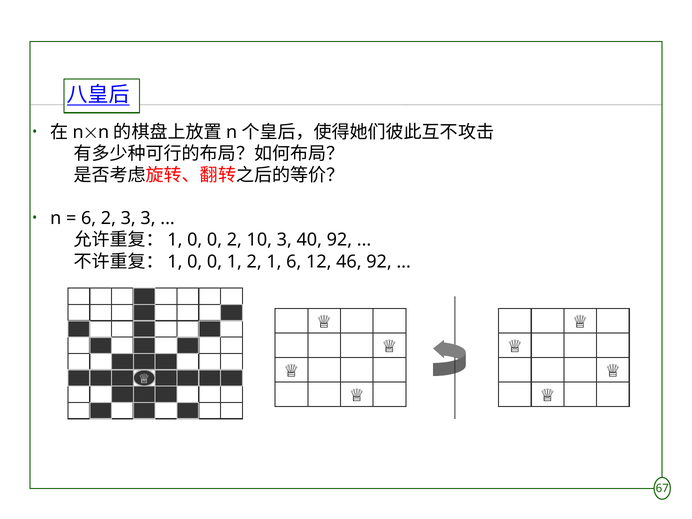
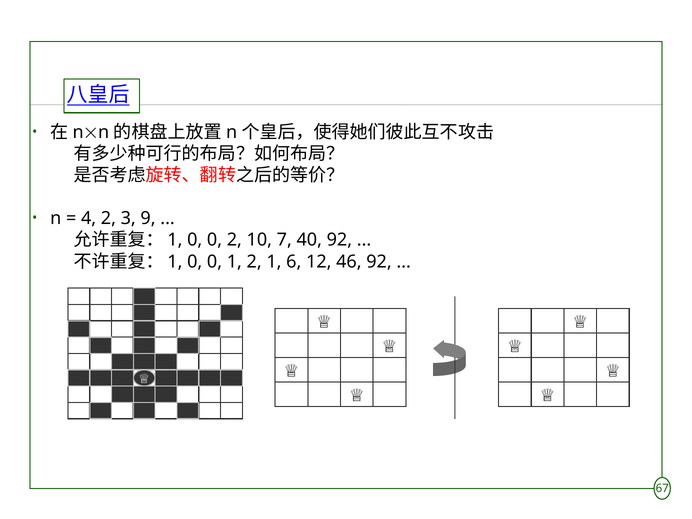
6: 6 -> 4 (89, 218)
3 3: 3 -> 9 (148, 218)
10 3: 3 -> 7 (284, 240)
